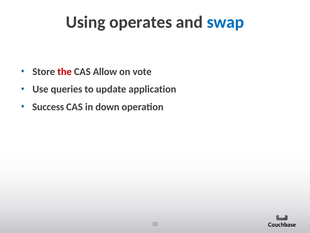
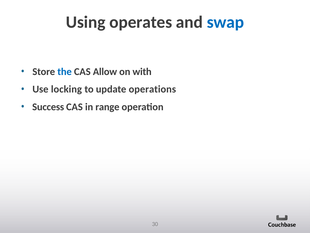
the colour: red -> blue (65, 72)
vote: vote -> with (142, 72)
queries: queries -> locking (66, 89)
application: application -> operations (152, 89)
down: down -> range (107, 107)
